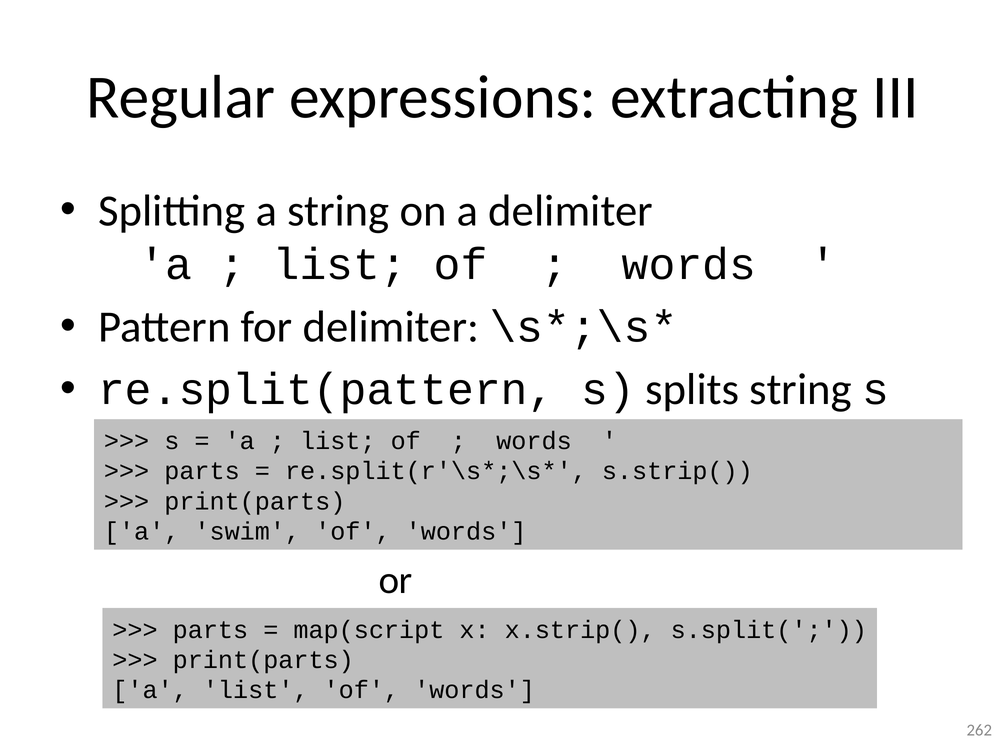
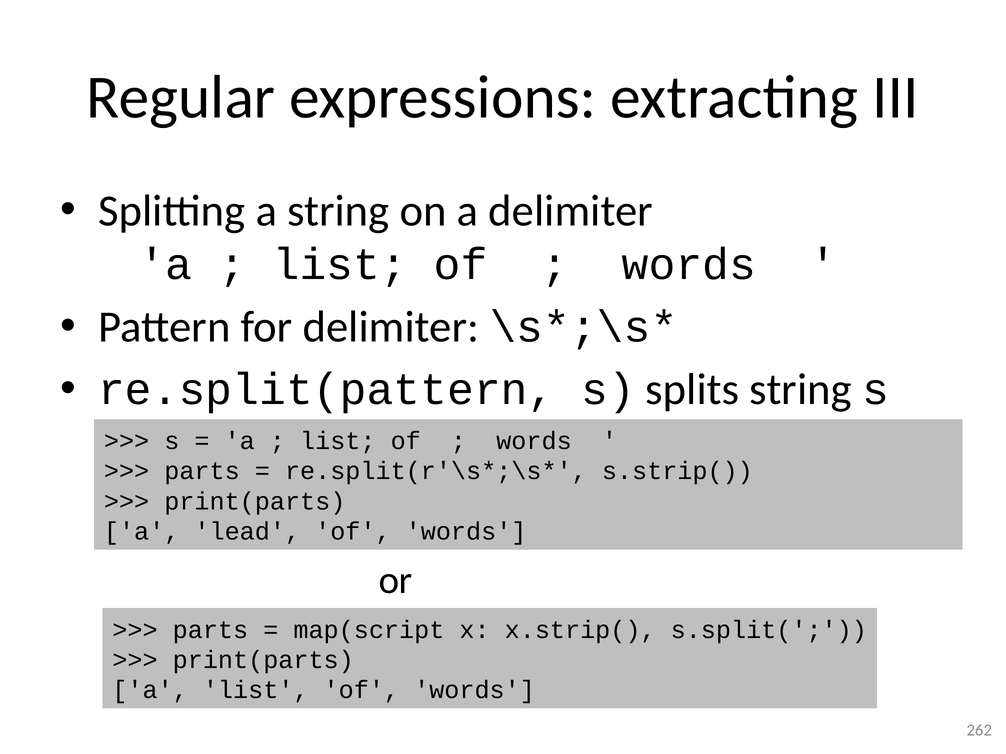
swim: swim -> lead (247, 532)
